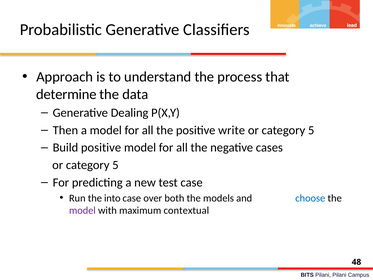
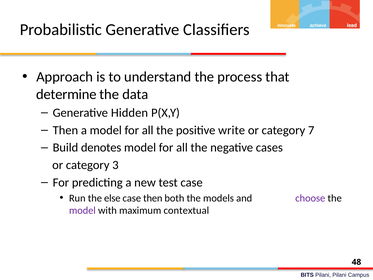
Dealing: Dealing -> Hidden (129, 113)
5: 5 -> 7 (311, 130)
Build positive: positive -> denotes (101, 148)
5: 5 -> 3 (115, 165)
into: into -> else (112, 198)
case over: over -> then (153, 198)
choose colour: blue -> purple (310, 198)
